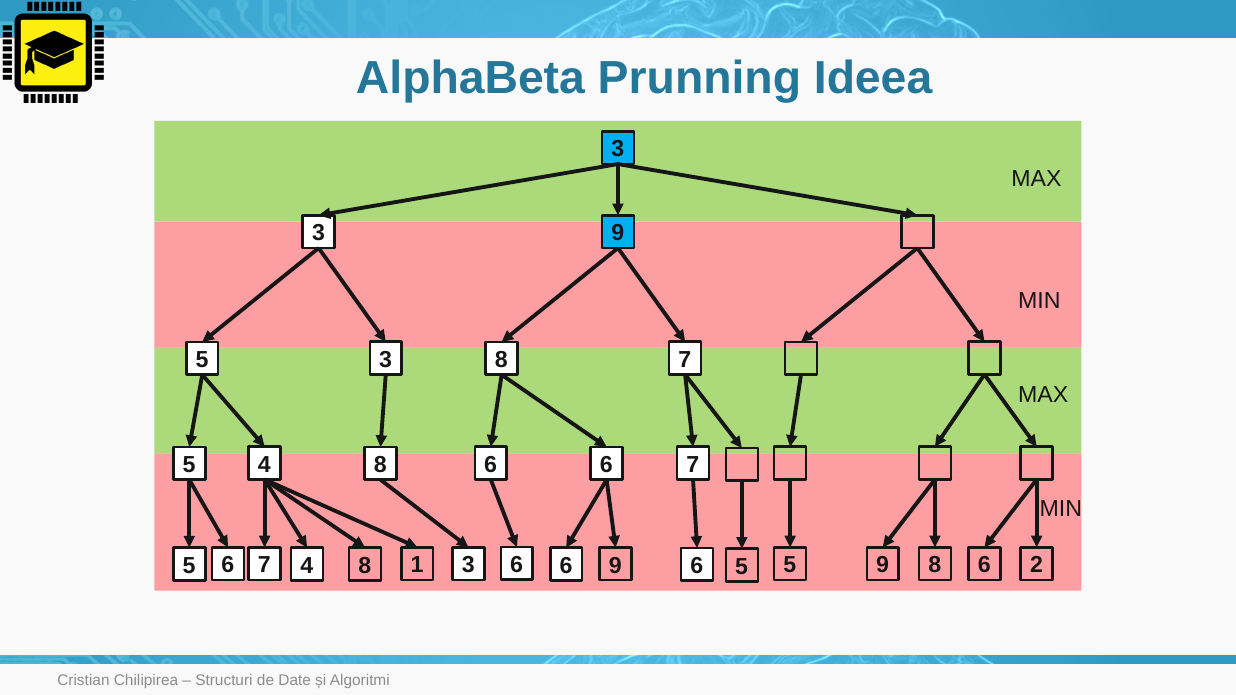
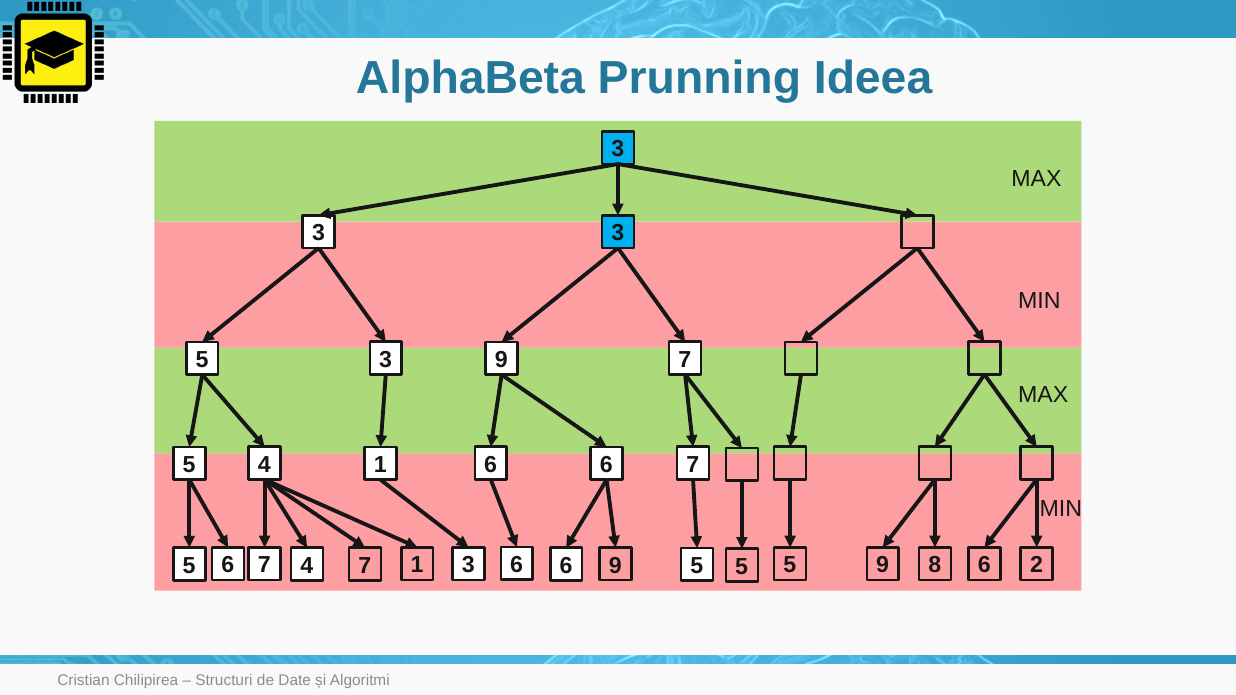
9: 9 -> 3 (618, 233)
8: 8 -> 9 (501, 360)
8: 8 -> 1 (380, 465)
6: 6 -> 5 (697, 566)
8: 8 -> 7 (365, 566)
